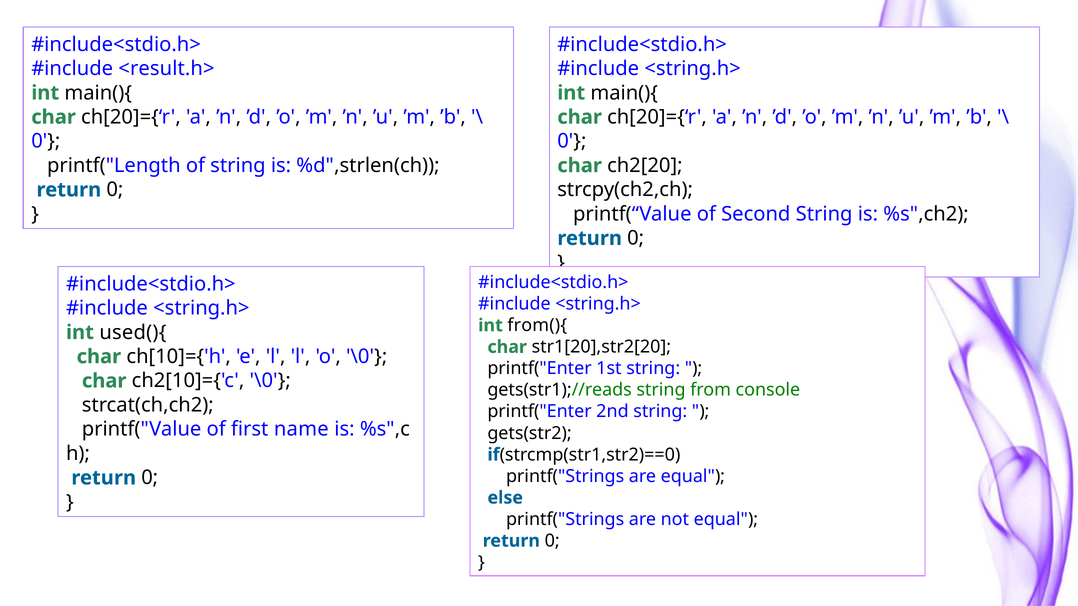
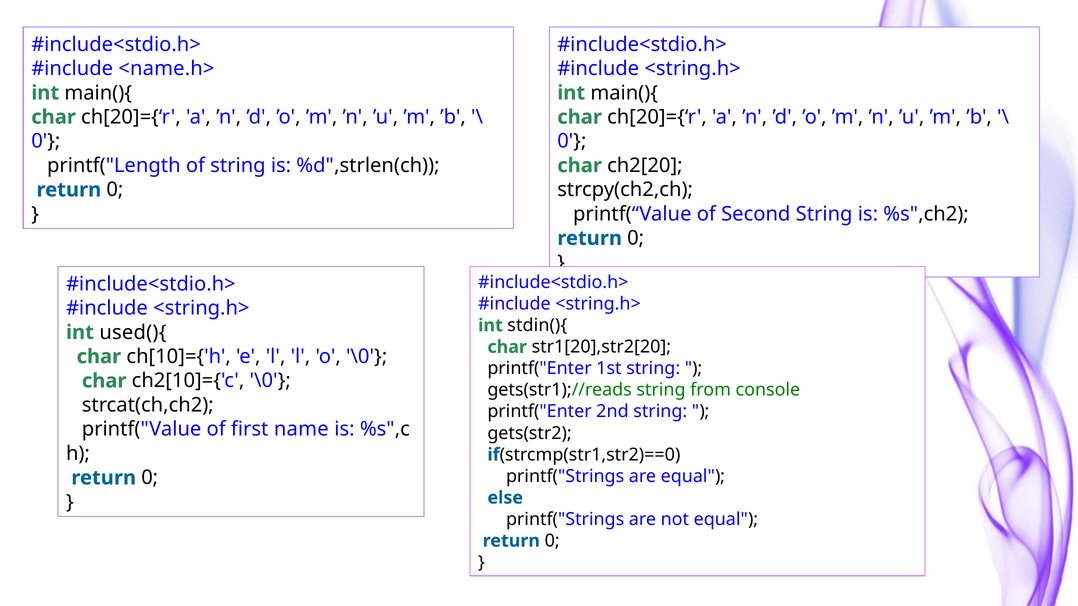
<result.h>: <result.h> -> <name.h> (166, 69)
from(){: from(){ -> stdin(){ (537, 326)
